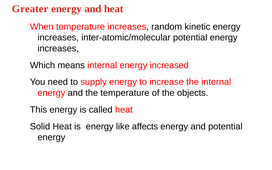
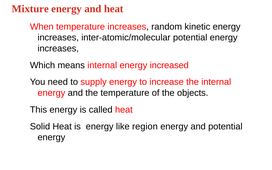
Greater: Greater -> Mixture (30, 9)
affects: affects -> region (145, 126)
